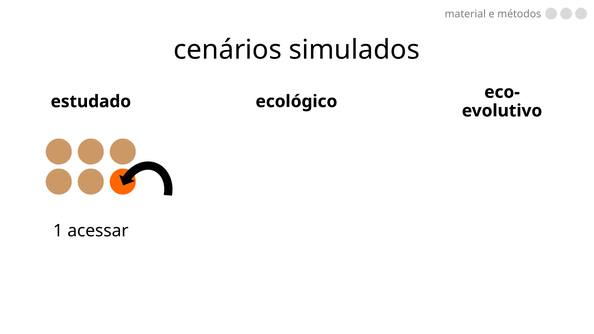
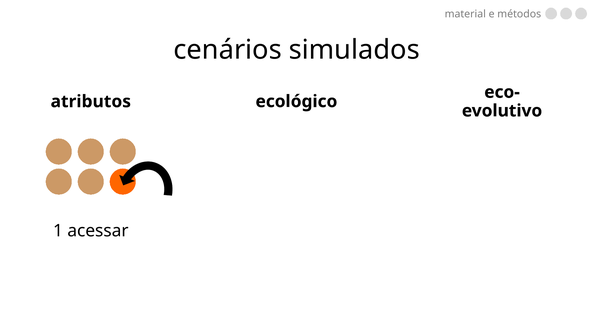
estudado: estudado -> atributos (91, 102)
